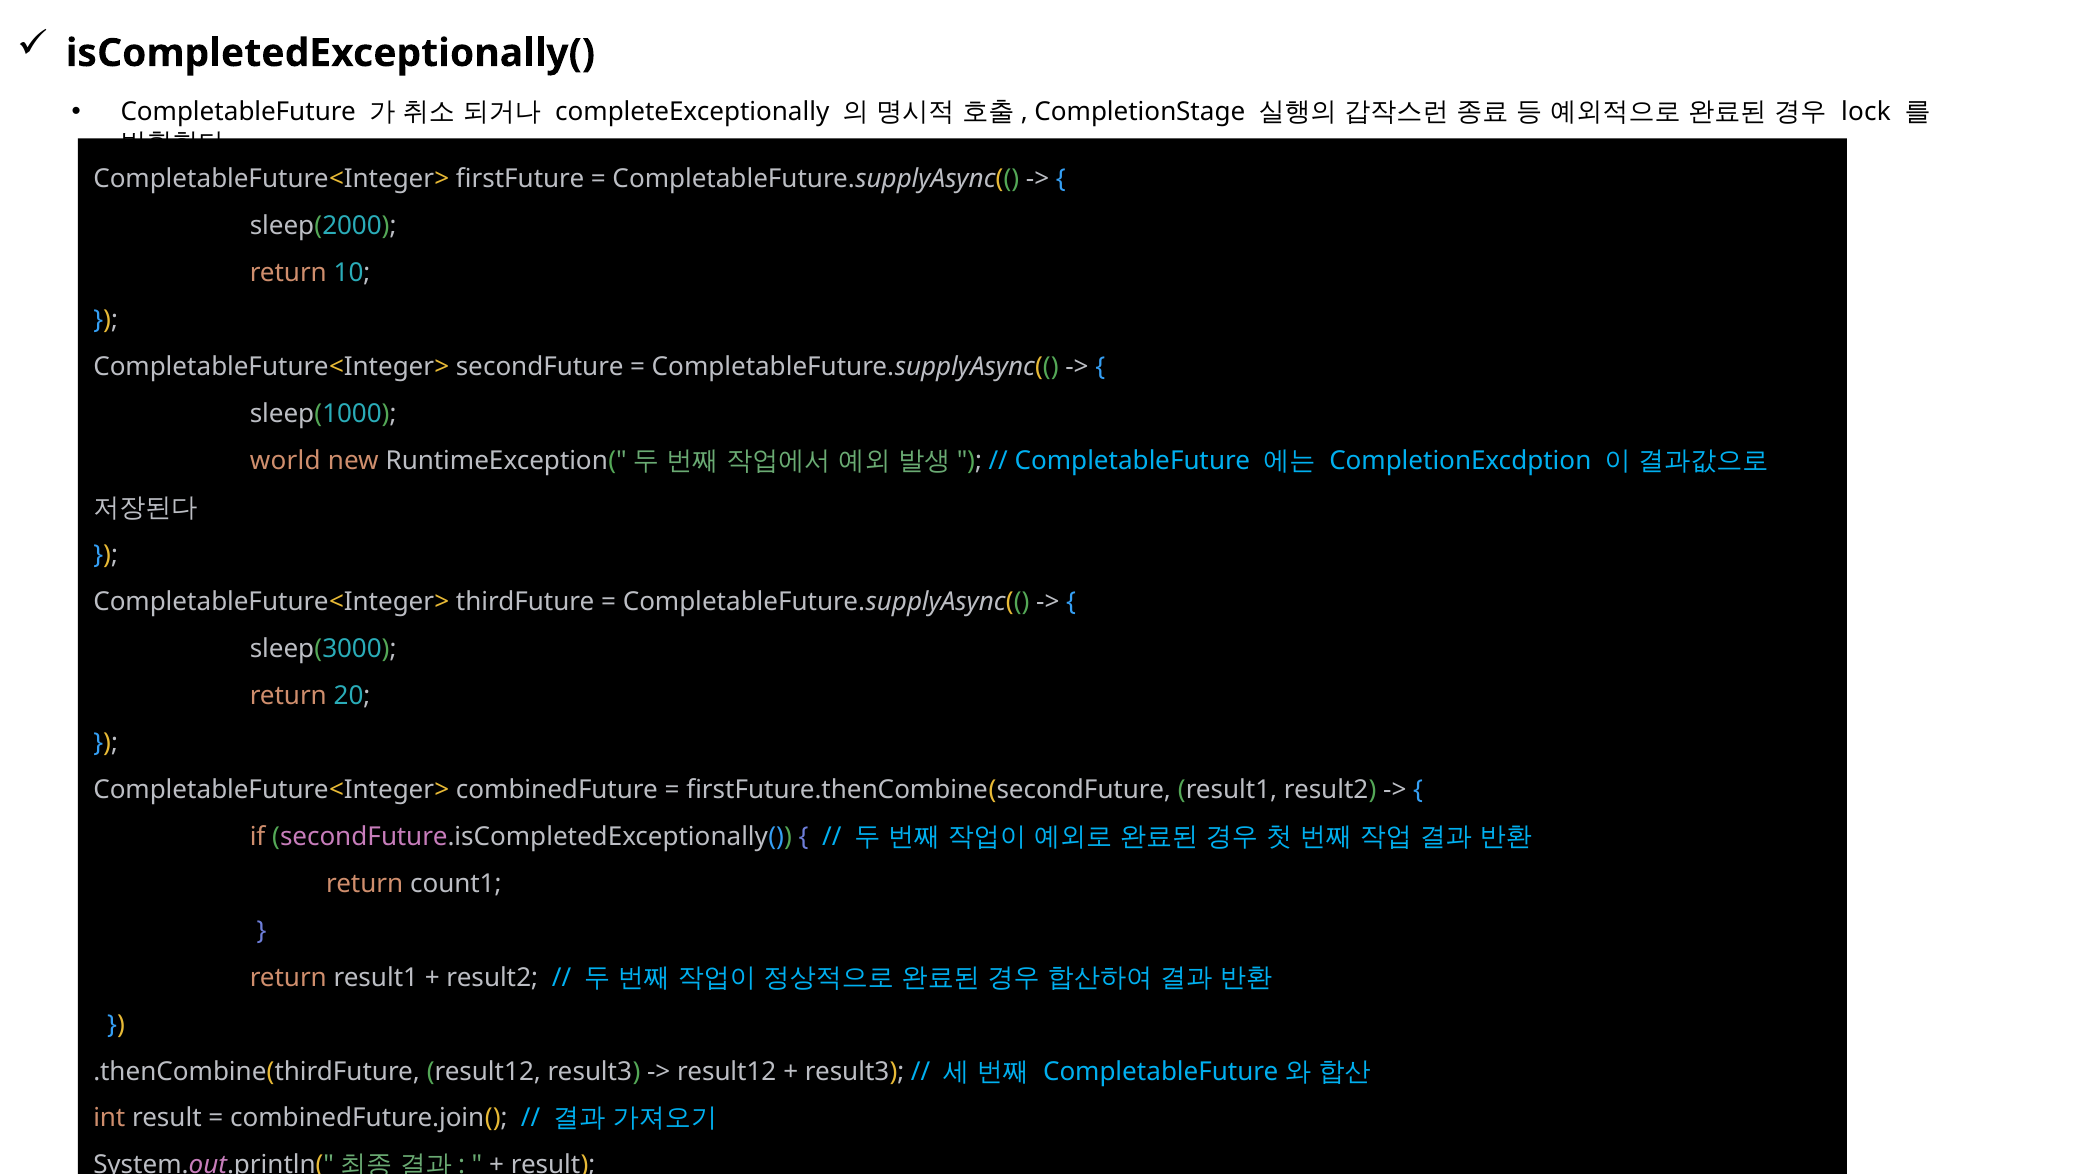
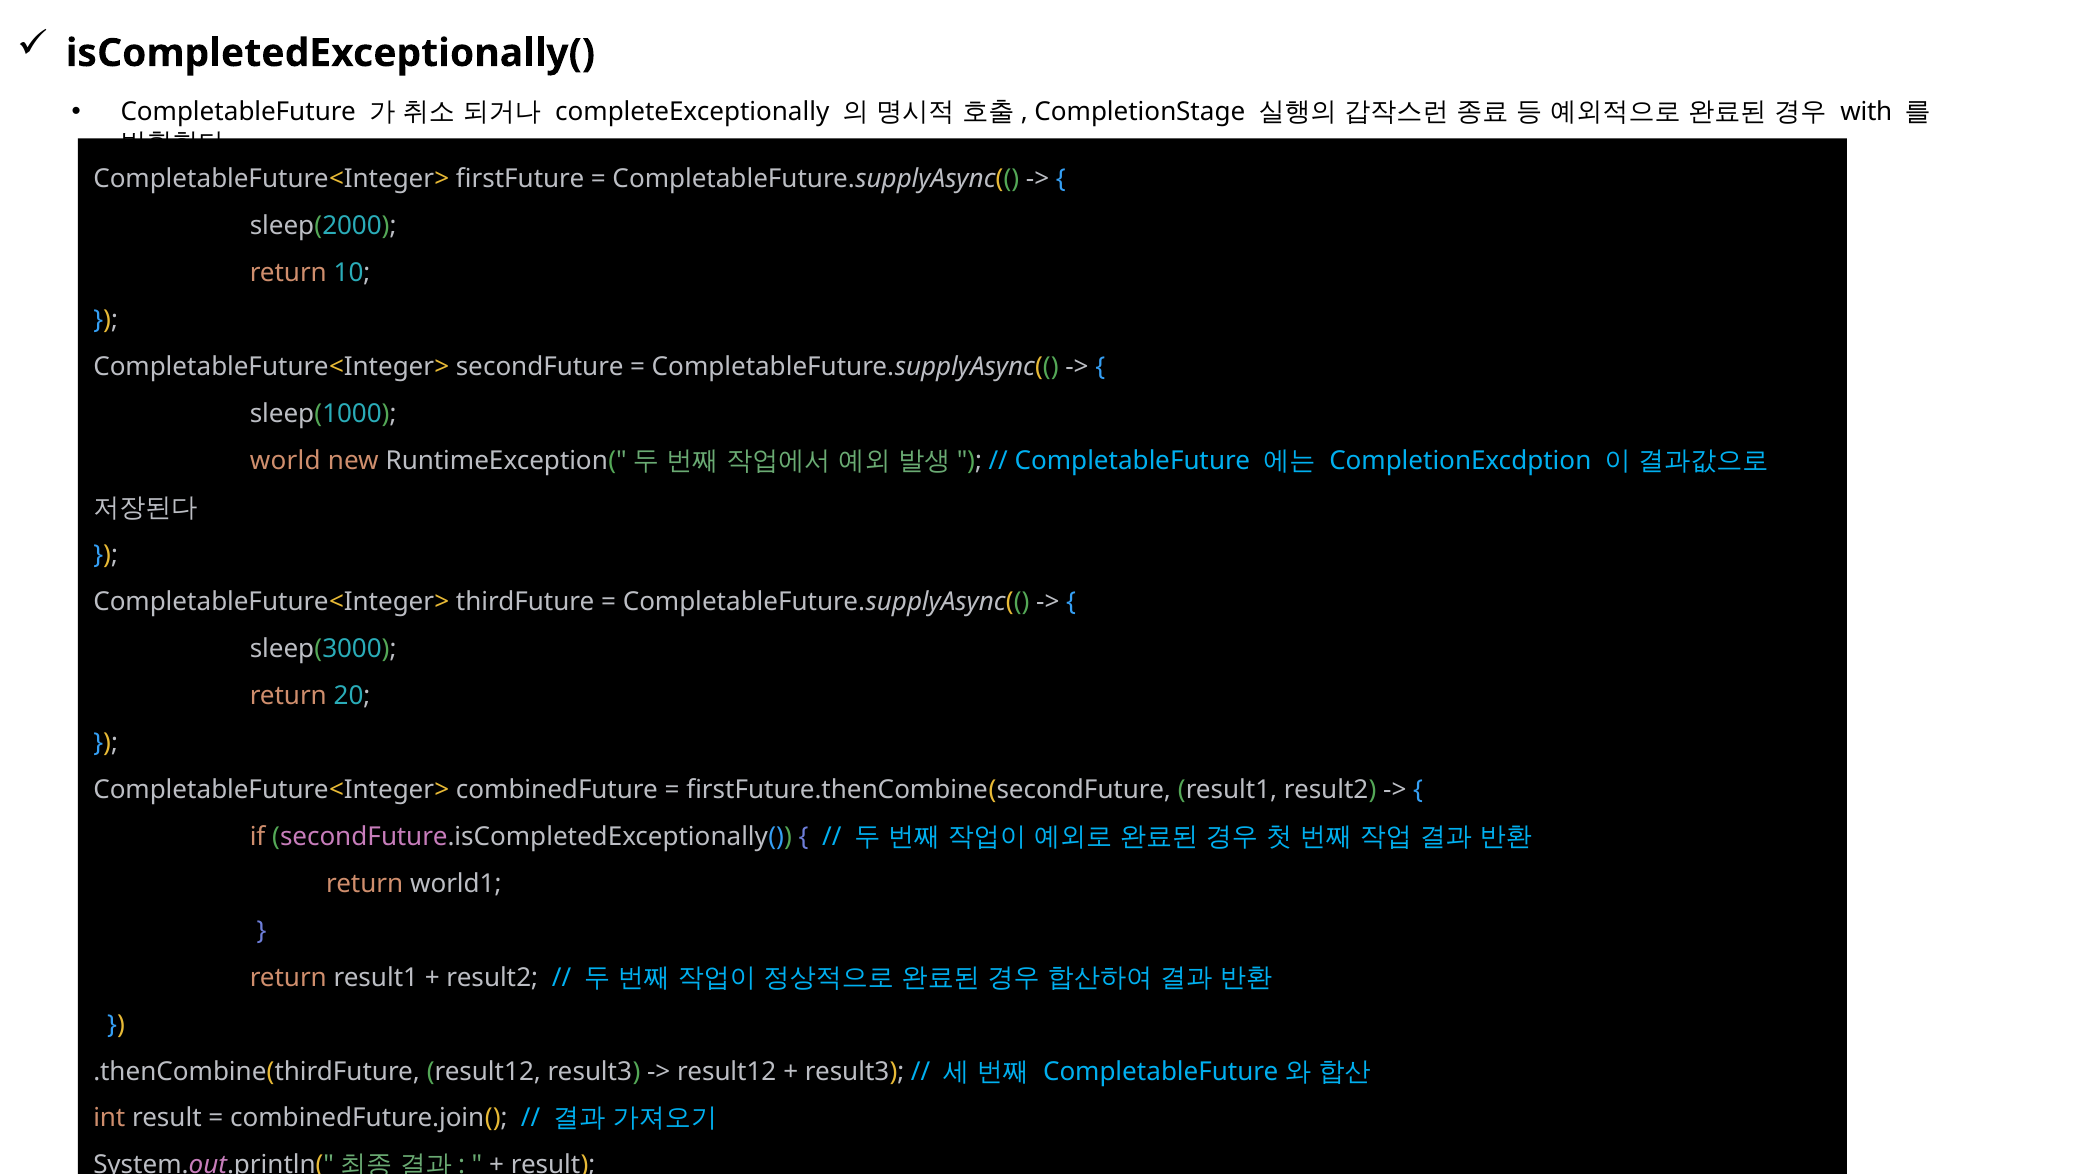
lock: lock -> with (1866, 112)
count1: count1 -> world1 (456, 883)
